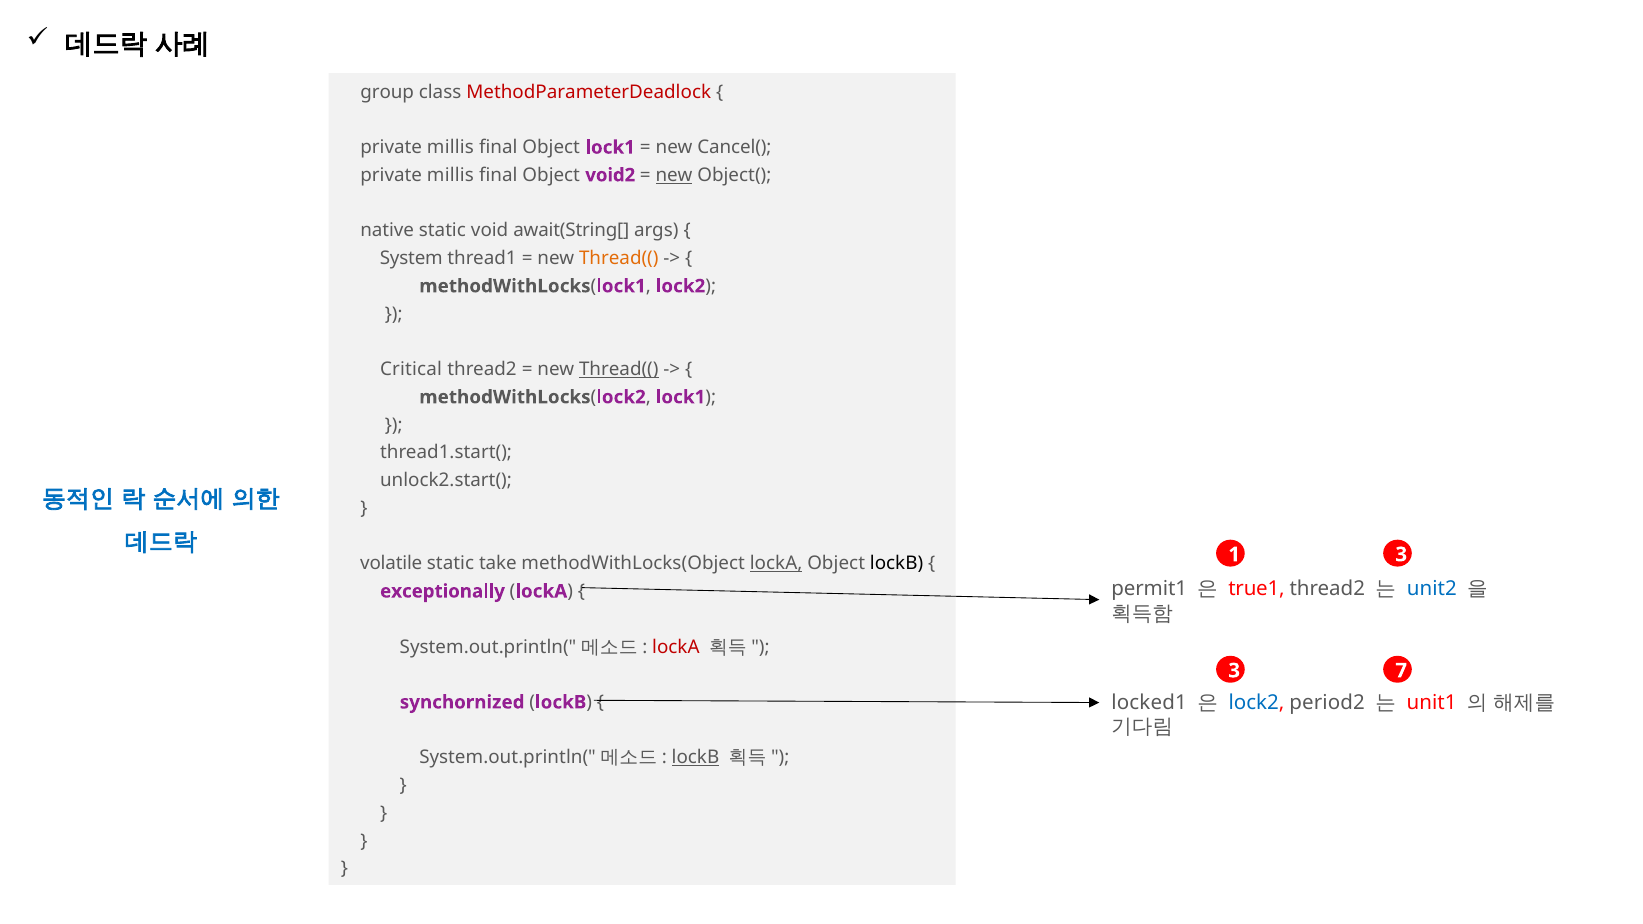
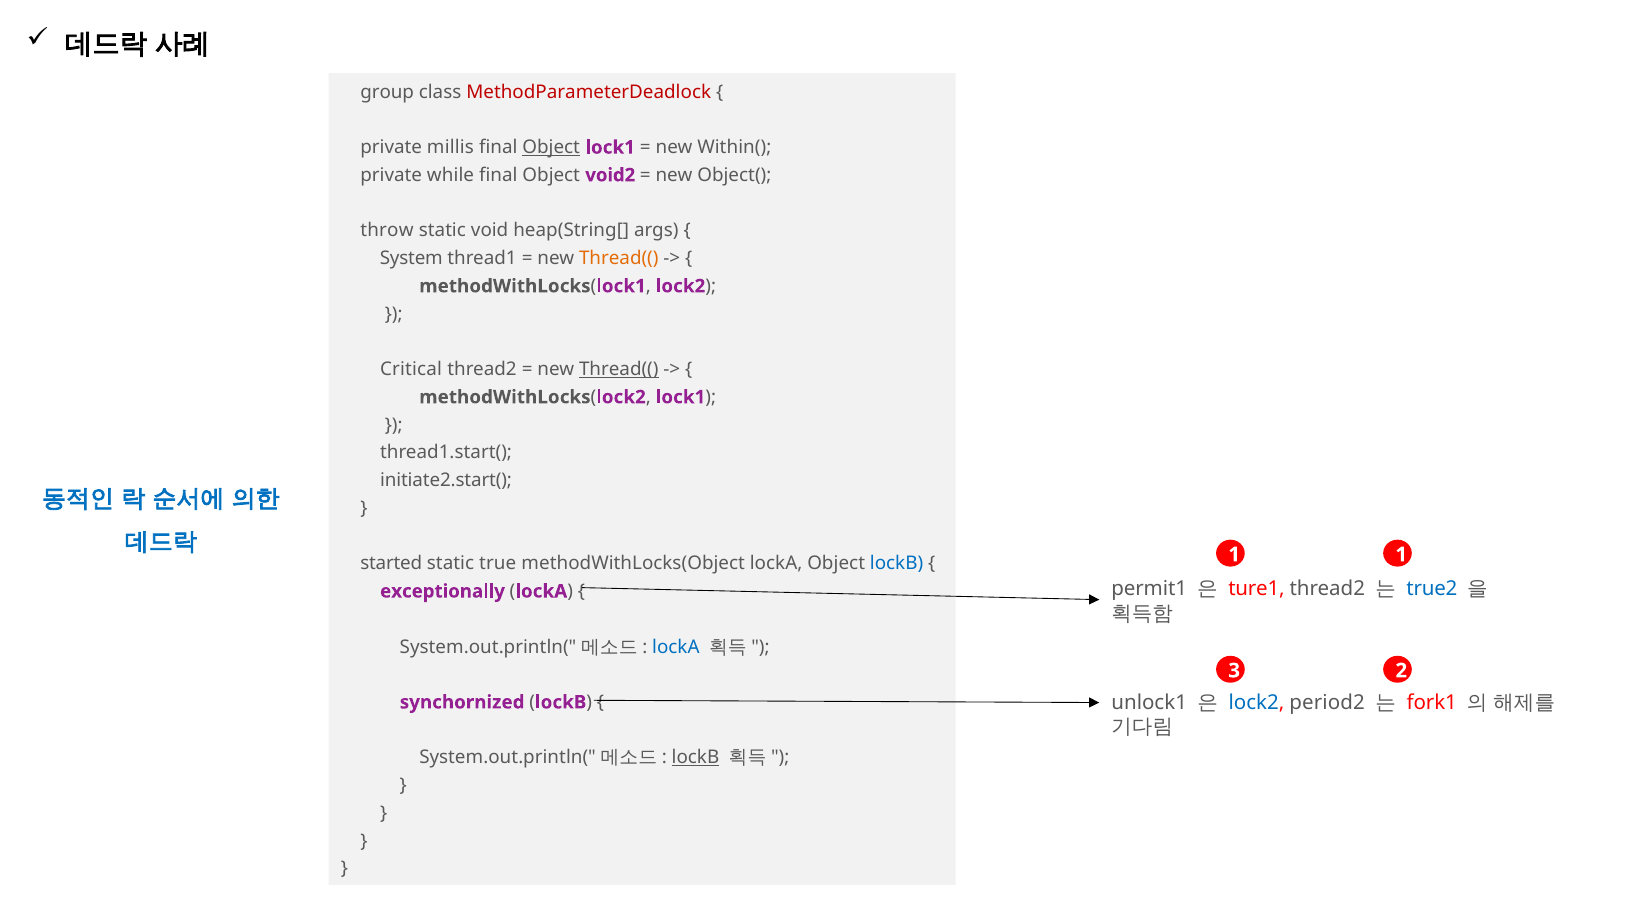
Object underline: none -> present (551, 147)
Cancel(: Cancel( -> Within( (734, 147)
millis: millis -> while (451, 175)
new underline: present -> none (674, 175)
native: native -> throw (387, 231)
await(String[: await(String[ -> heap(String[ (571, 231)
unlock2.start(: unlock2.start( -> initiate2.start( (446, 480)
1 3: 3 -> 1 (1401, 555)
volatile: volatile -> started (391, 564)
take: take -> true (498, 564)
lockA underline: present -> none (776, 564)
lockB colour: black -> blue (897, 564)
true1: true1 -> ture1 (1256, 589)
unit2: unit2 -> true2 (1432, 589)
lockA colour: red -> blue (676, 647)
7: 7 -> 2 (1401, 671)
locked1: locked1 -> unlock1 (1149, 703)
unit1: unit1 -> fork1 (1432, 703)
